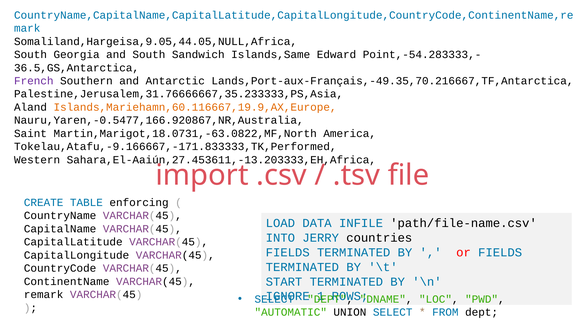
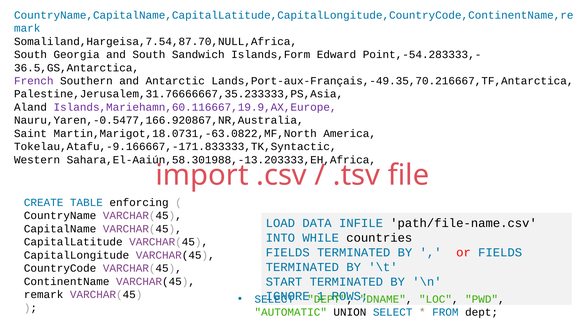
Somaliland,Hargeisa,9.05,44.05,NULL,Africa: Somaliland,Hargeisa,9.05,44.05,NULL,Africa -> Somaliland,Hargeisa,7.54,87.70,NULL,Africa (156, 41)
Islands,Same: Islands,Same -> Islands,Form (271, 55)
Islands,Mariehamn,60.116667,19.9,AX,Europe colour: orange -> purple (195, 107)
Tokelau,Atafu,-9.166667,-171.833333,TK,Performed: Tokelau,Atafu,-9.166667,-171.833333,TK,Performed -> Tokelau,Atafu,-9.166667,-171.833333,TK,Syntactic (175, 147)
Sahara,El-Aaiún,27.453611,-13.203333,EH,Africa: Sahara,El-Aaiún,27.453611,-13.203333,EH,Africa -> Sahara,El-Aaiún,58.301988,-13.203333,EH,Africa (221, 160)
JERRY: JERRY -> WHILE (321, 238)
